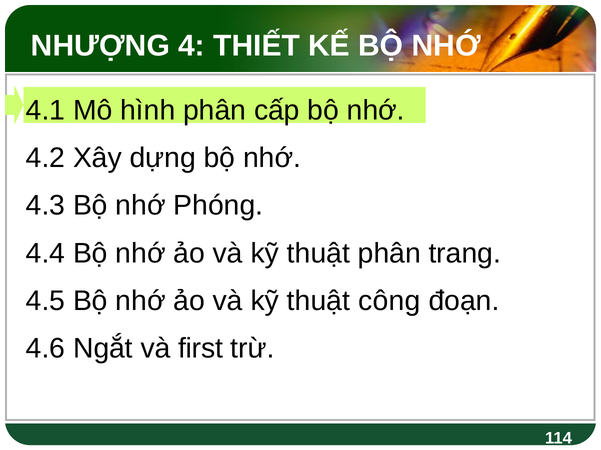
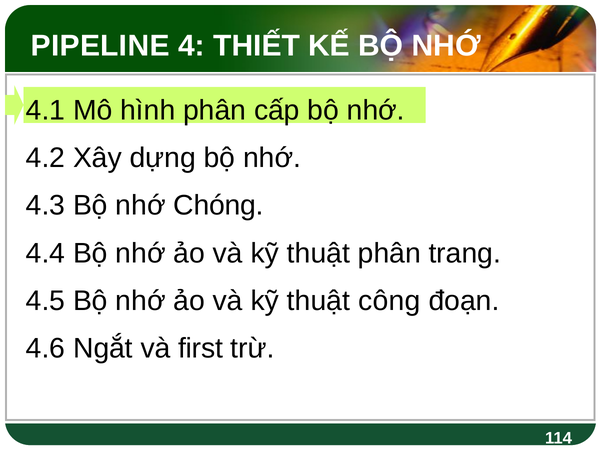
NHƯỢNG: NHƯỢNG -> PIPELINE (100, 46)
Phóng: Phóng -> Chóng (218, 206)
